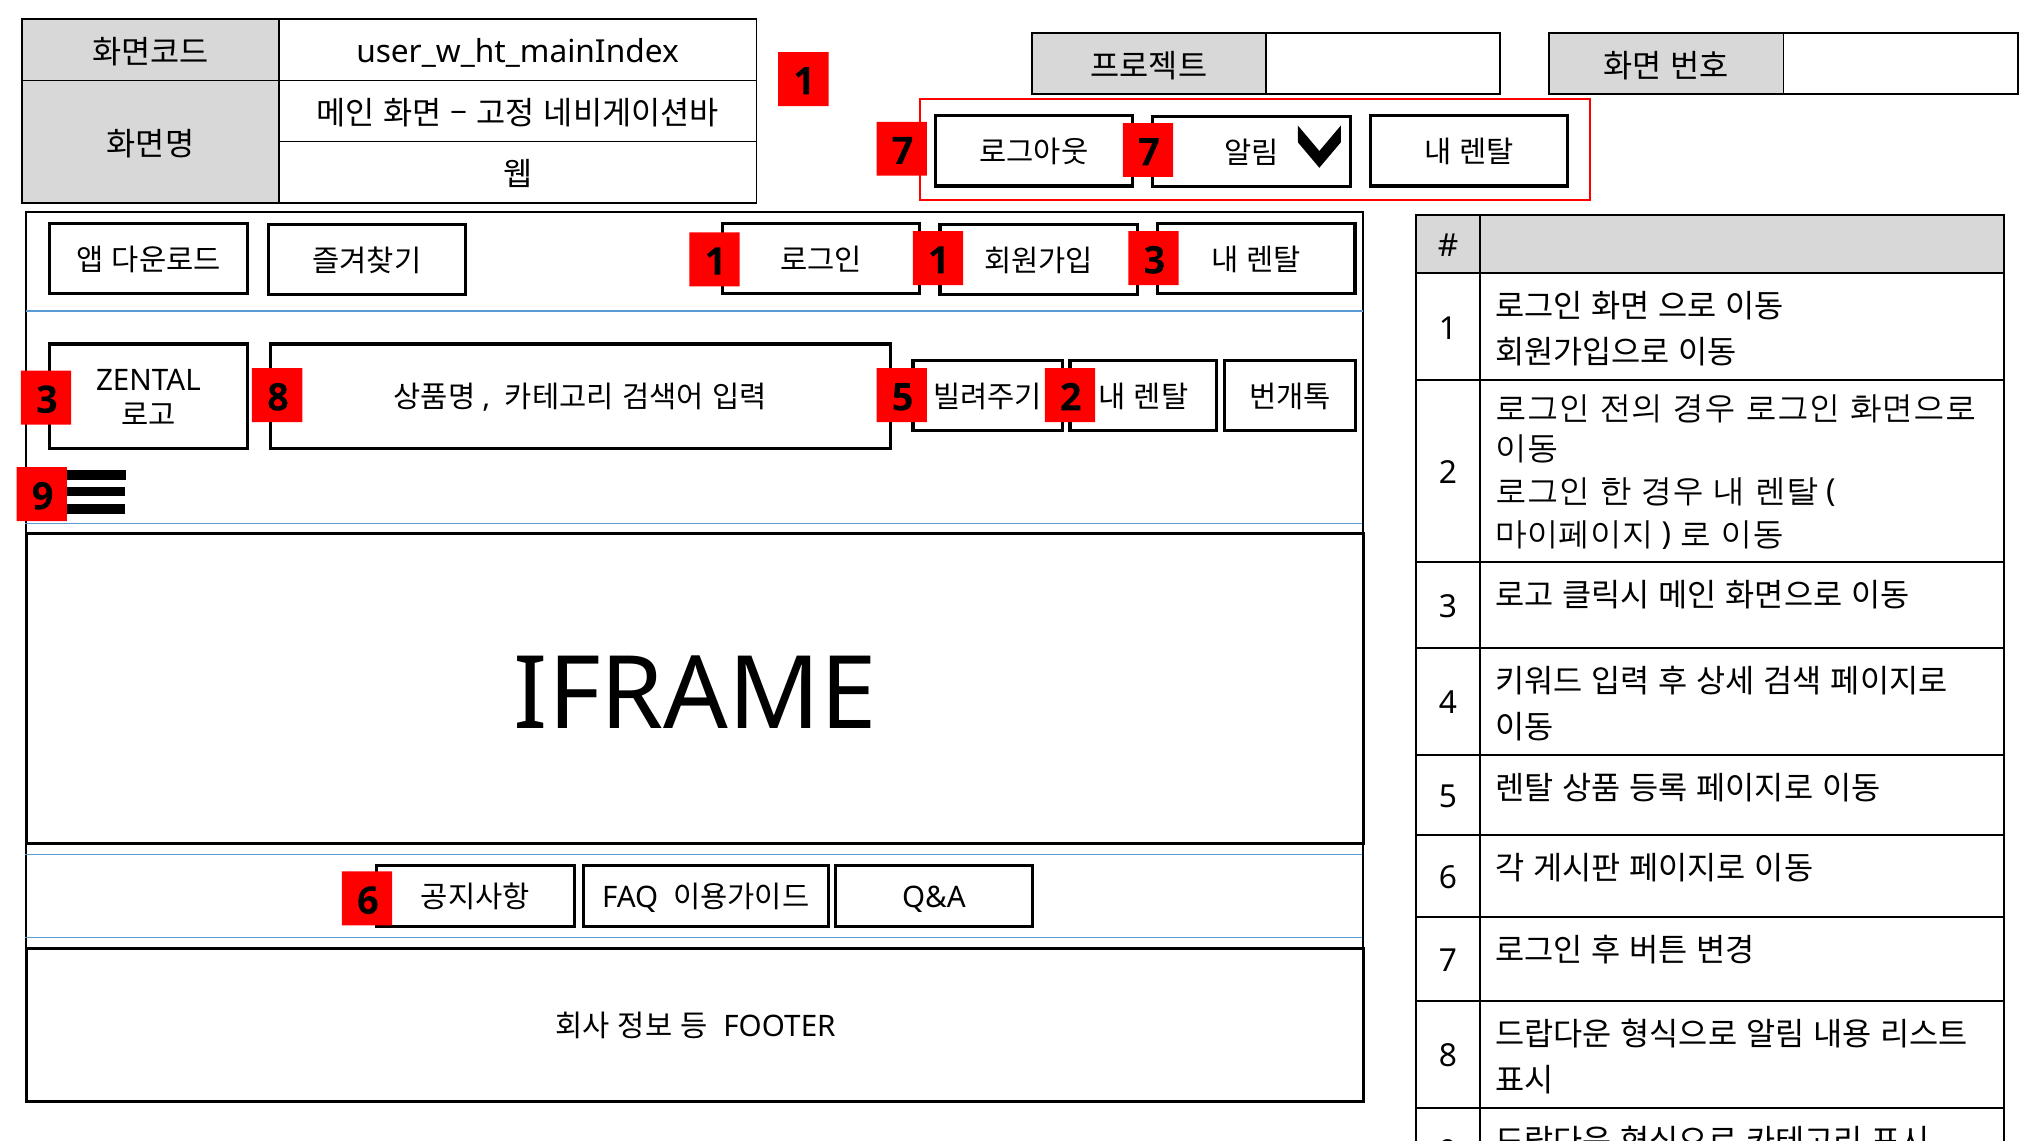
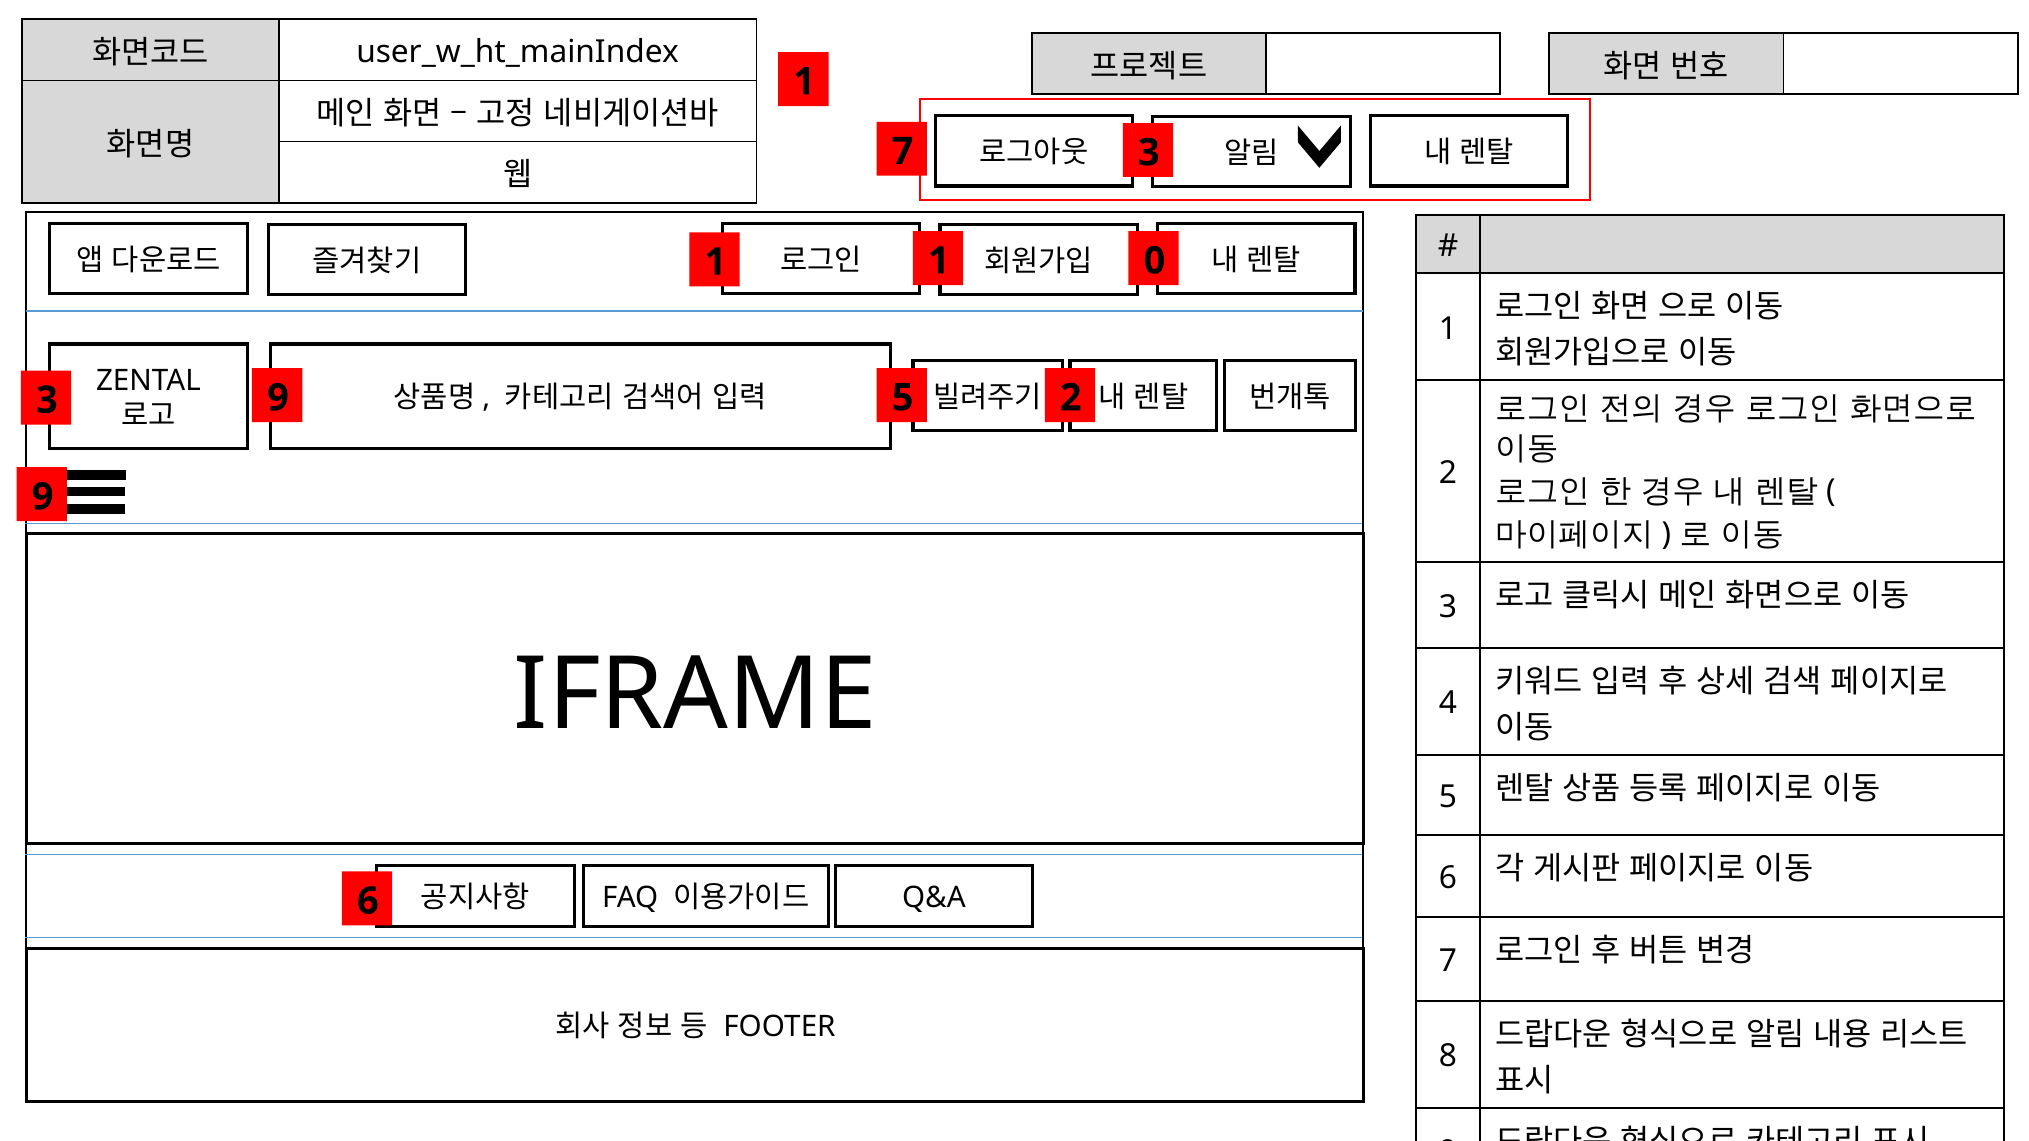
7 7: 7 -> 3 (1149, 153)
1 3: 3 -> 0 (1154, 261)
3 8: 8 -> 9 (278, 398)
